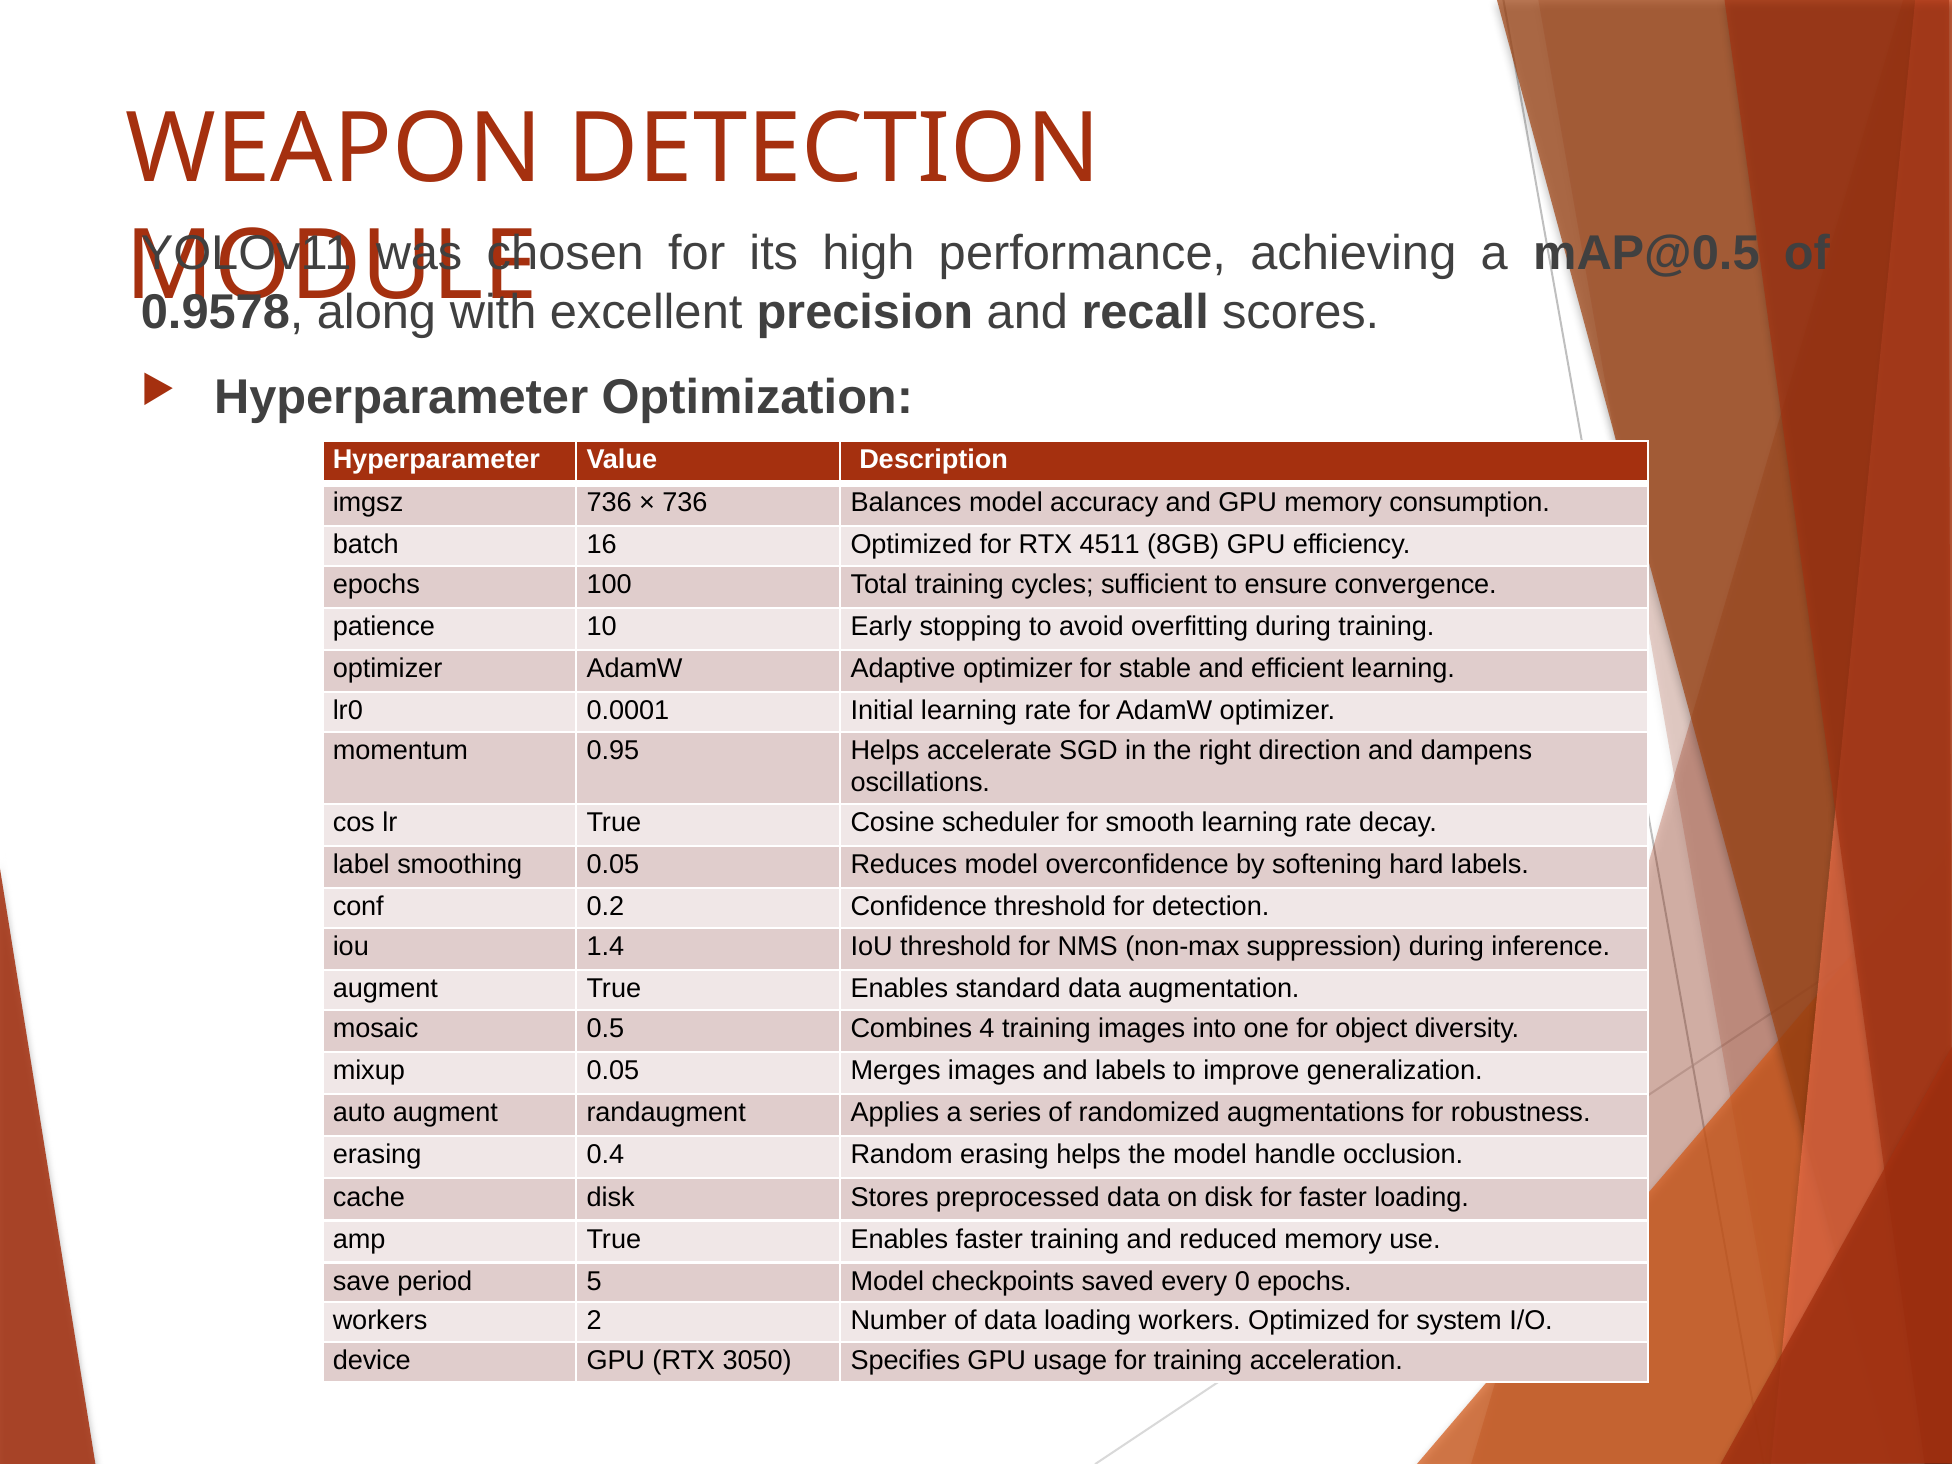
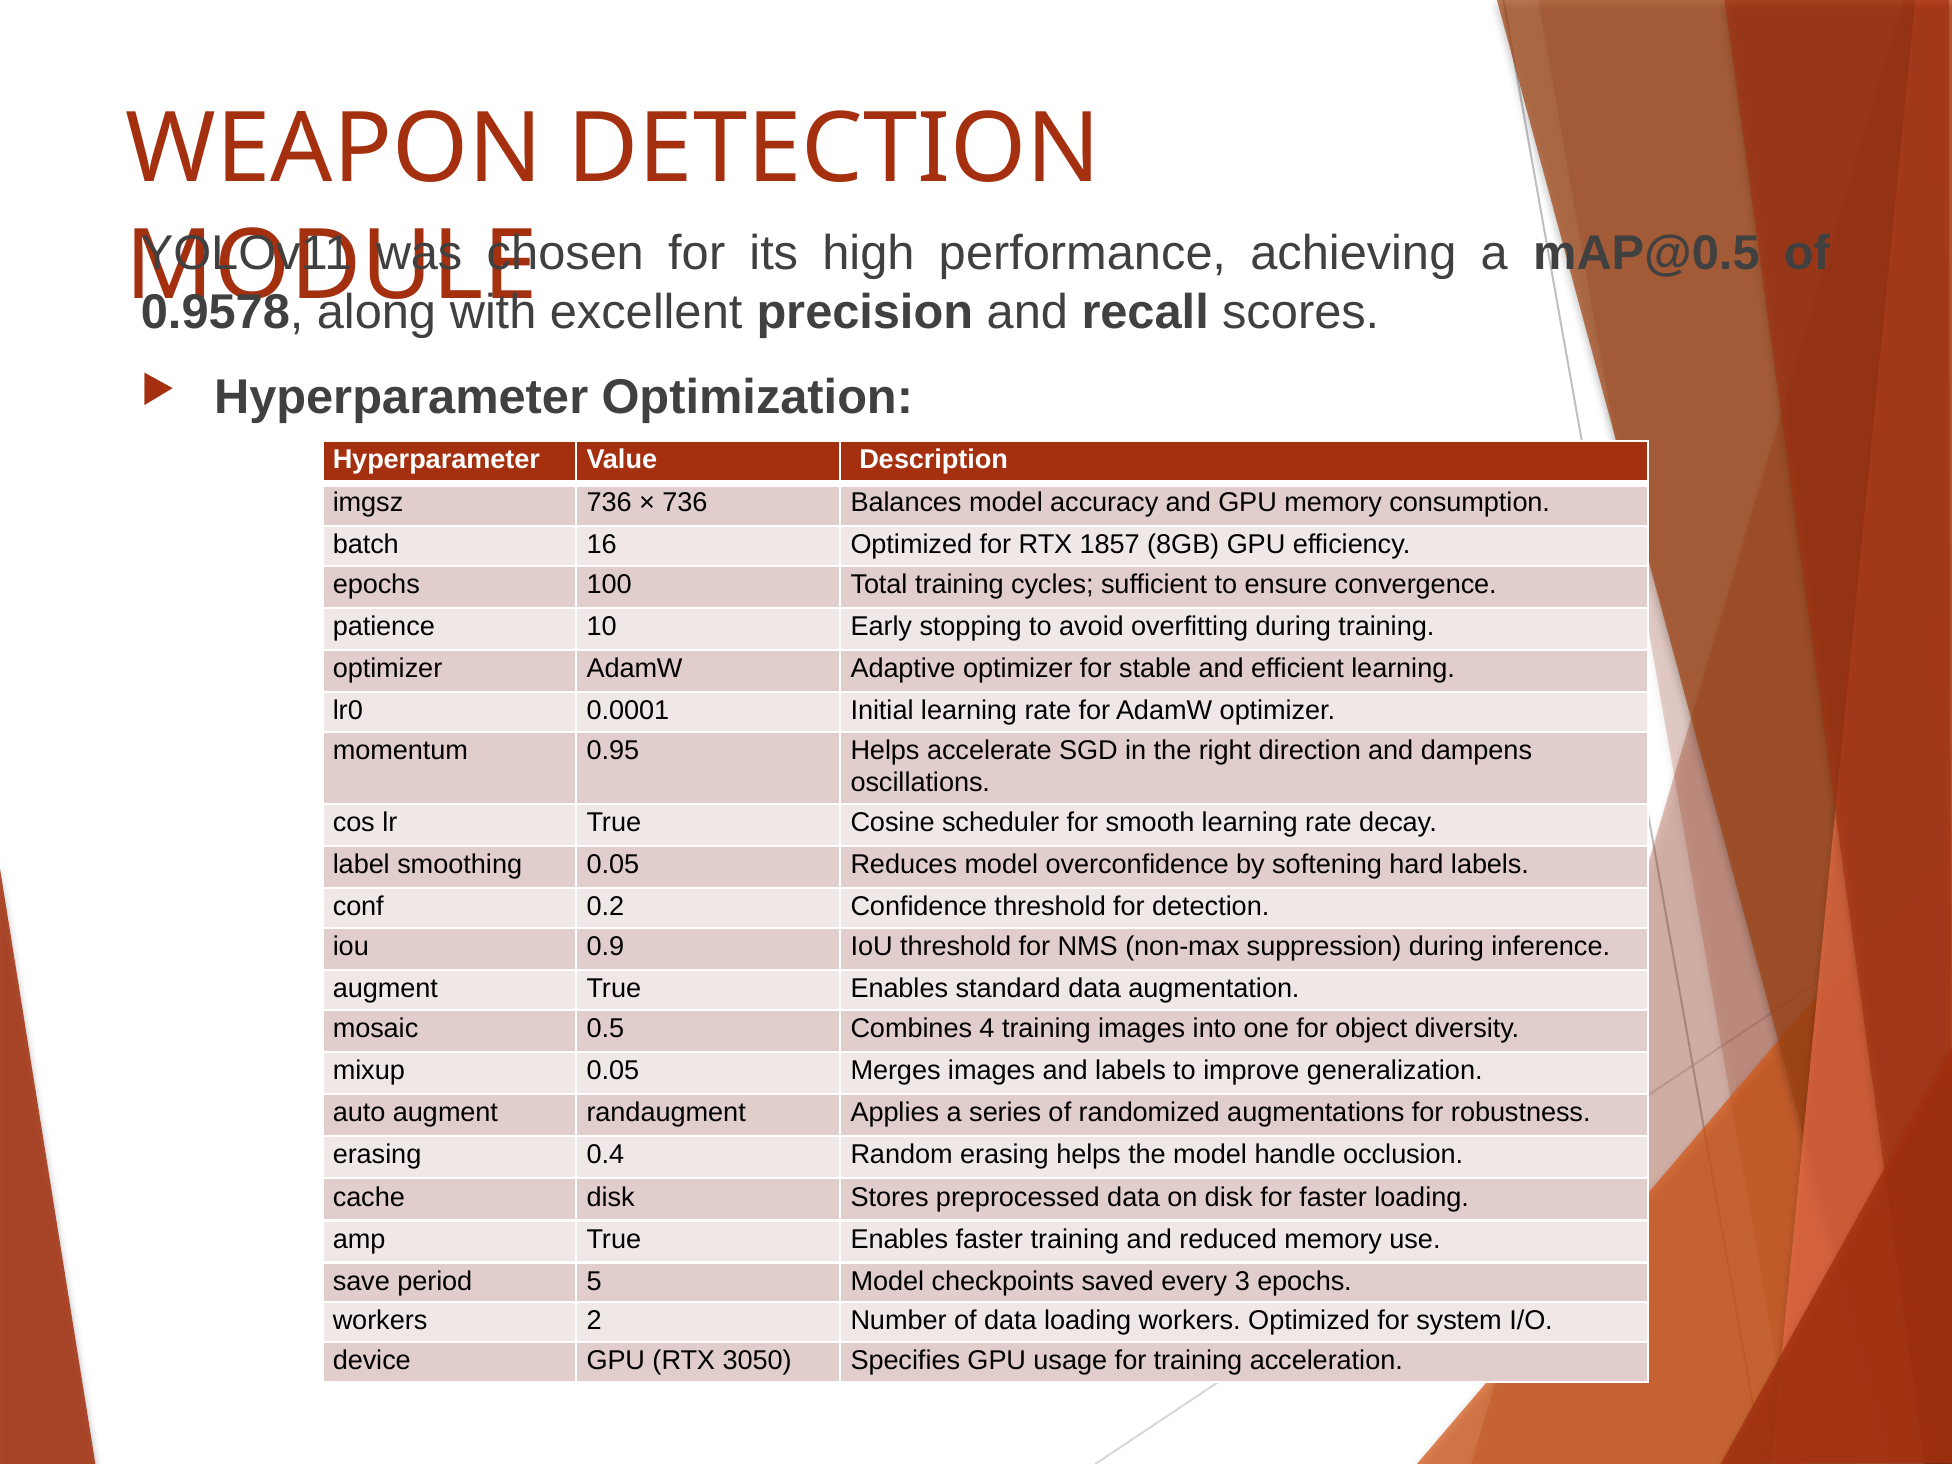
4511: 4511 -> 1857 (1110, 545)
1.4: 1.4 -> 0.9 (605, 946)
0: 0 -> 3 (1242, 1281)
